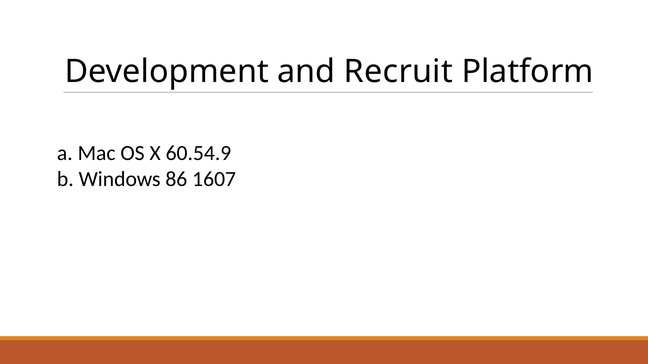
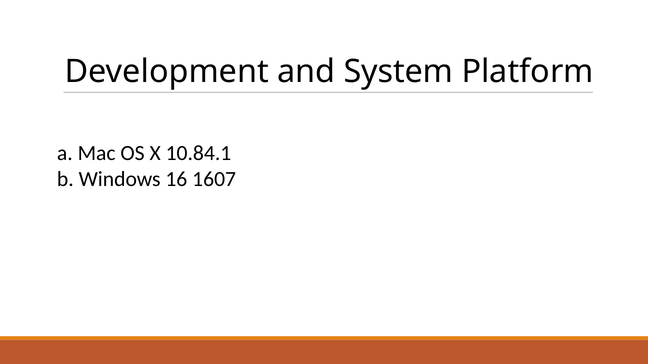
Recruit: Recruit -> System (398, 72)
60.54.9: 60.54.9 -> 10.84.1 (198, 153)
86: 86 -> 16 (176, 179)
